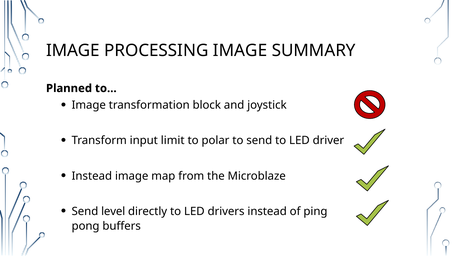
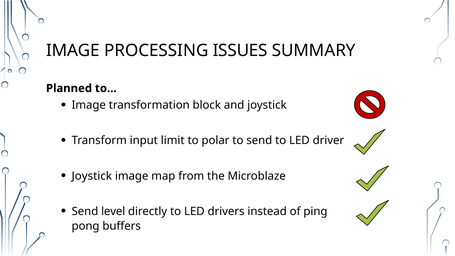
PROCESSING IMAGE: IMAGE -> ISSUES (240, 51)
Instead: Instead -> Joystick (92, 176)
